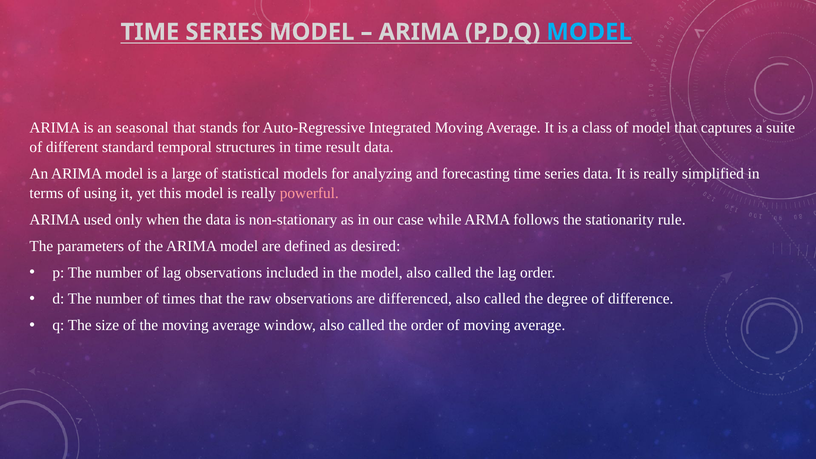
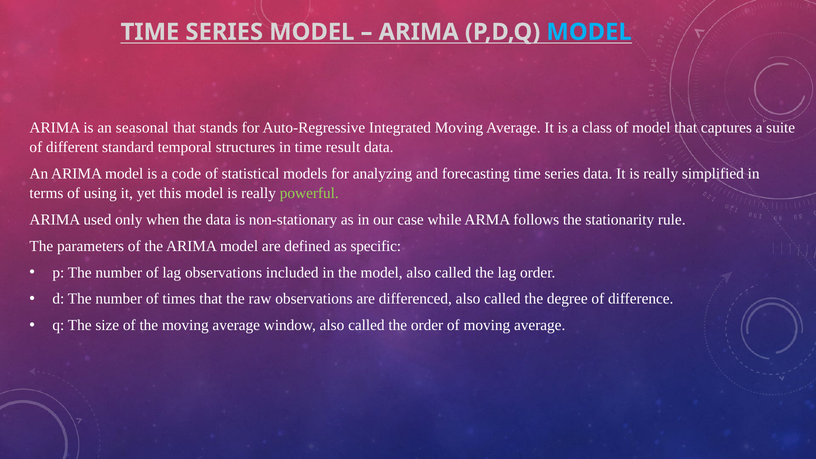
large: large -> code (186, 174)
powerful colour: pink -> light green (309, 193)
desired: desired -> specific (376, 246)
